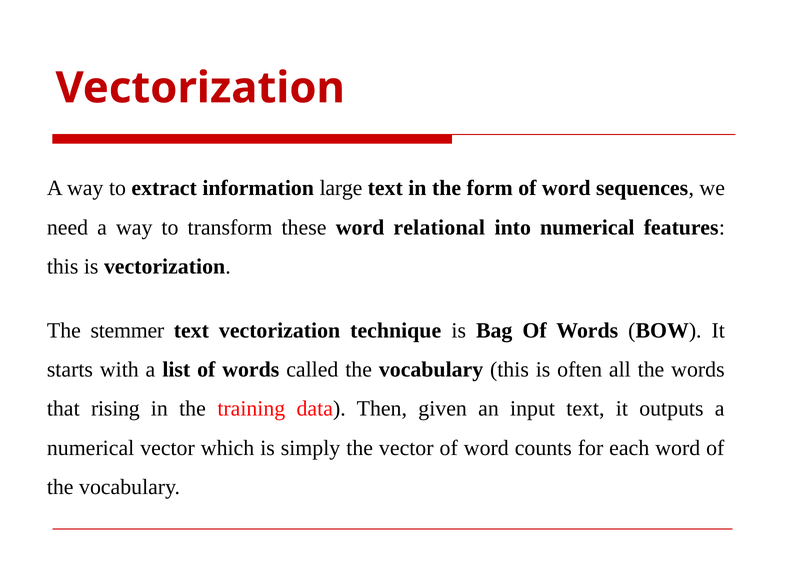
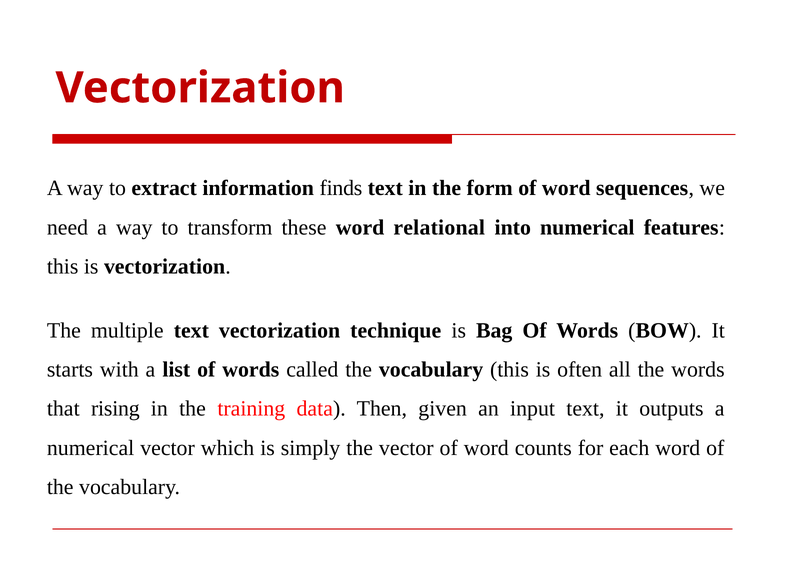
large: large -> finds (341, 189)
stemmer: stemmer -> multiple (127, 331)
